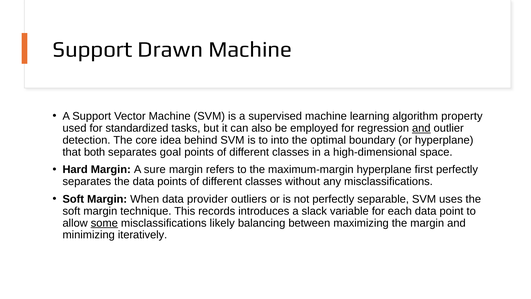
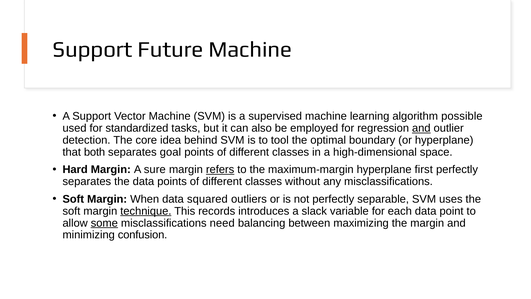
Drawn: Drawn -> Future (171, 49)
property: property -> possible (462, 116)
into: into -> tool (280, 140)
refers underline: none -> present (220, 169)
provider: provider -> squared (207, 199)
technique underline: none -> present (146, 211)
likely: likely -> need (222, 223)
iteratively: iteratively -> confusion (143, 235)
